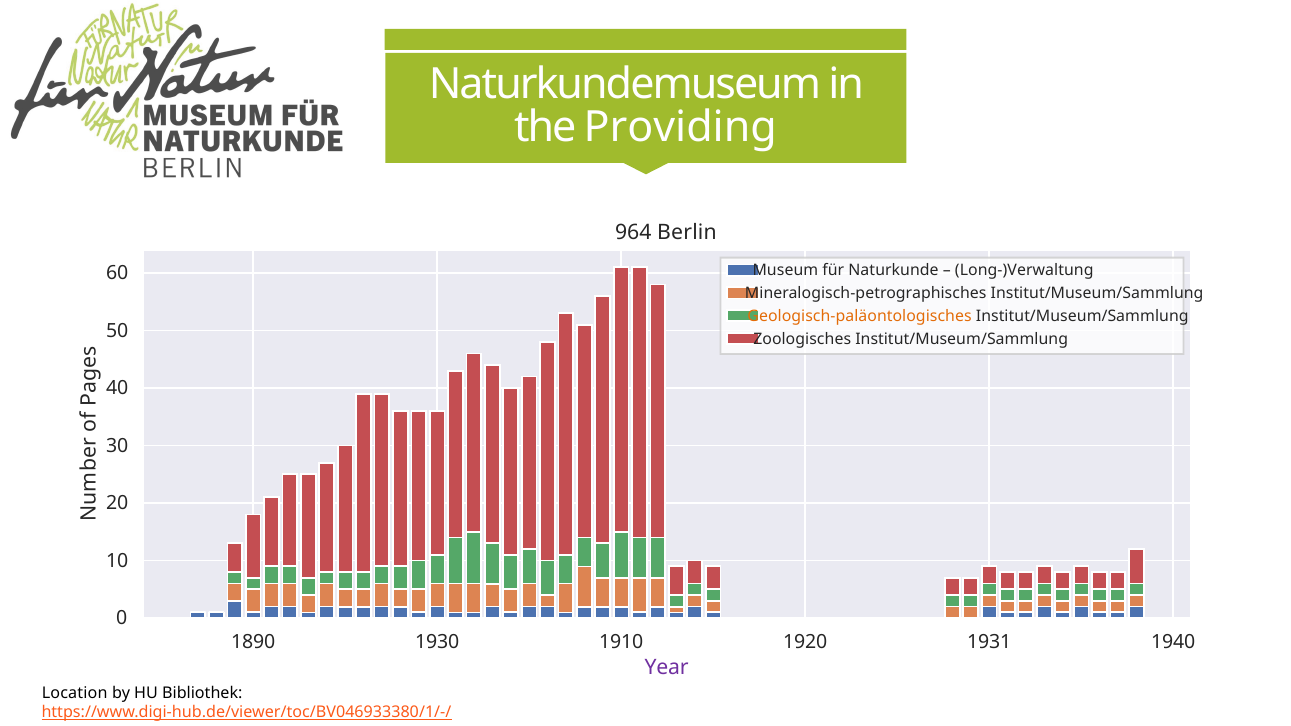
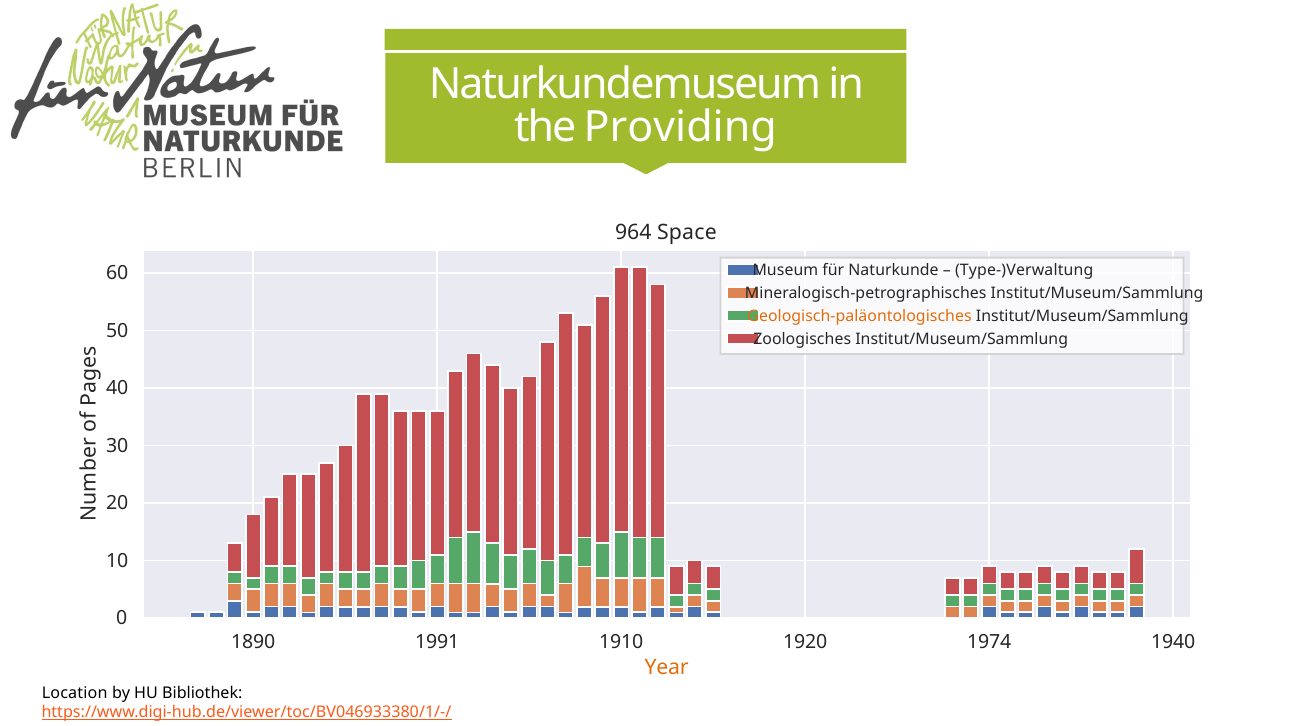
Berlin: Berlin -> Space (687, 232)
Long-)Verwaltung: Long-)Verwaltung -> Type-)Verwaltung (1024, 270)
1930: 1930 -> 1991 (437, 642)
1931: 1931 -> 1974 (989, 642)
Year colour: purple -> orange (667, 668)
